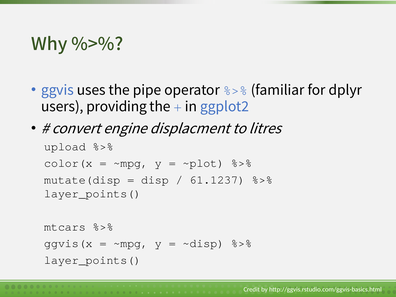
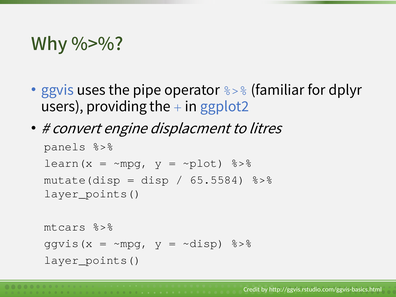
upload: upload -> panels (65, 147)
color(x: color(x -> learn(x (68, 163)
61.1237: 61.1237 -> 65.5584 (217, 180)
